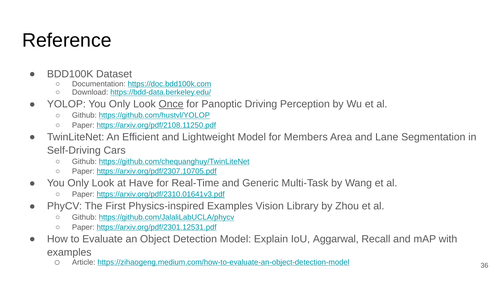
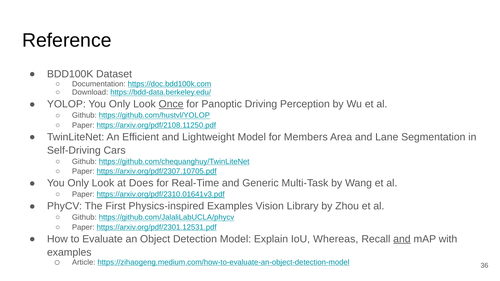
Have: Have -> Does (141, 183)
Aggarwal: Aggarwal -> Whereas (336, 239)
and underline: none -> present (402, 239)
